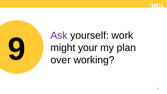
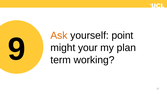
Ask colour: purple -> orange (59, 35)
work: work -> point (122, 35)
over: over -> term (61, 60)
